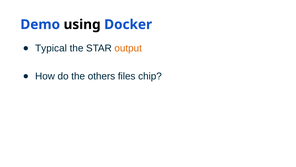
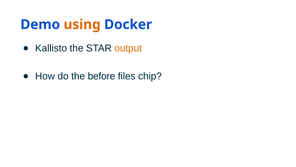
using colour: black -> orange (82, 24)
Typical: Typical -> Kallisto (51, 48)
others: others -> before (102, 76)
